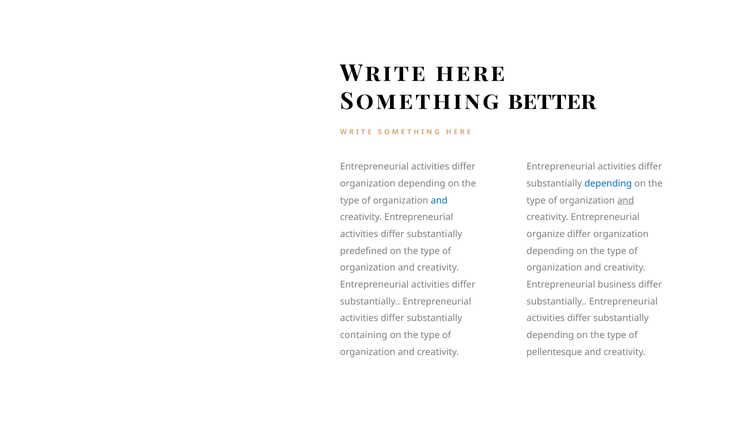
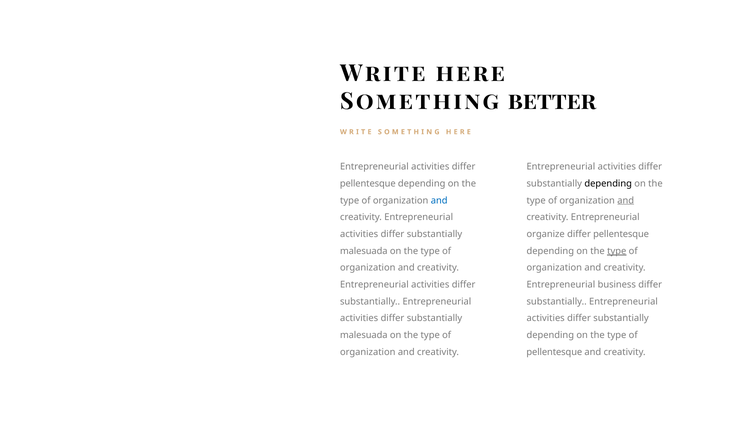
organization: organization -> pellentesque (368, 183)
depending colour: blue -> black (608, 183)
organization: organization -> pellentesque (621, 234)
predefined: predefined -> malesuada (364, 251)
type underline: none -> present (617, 251)
containing: containing -> malesuada (364, 335)
